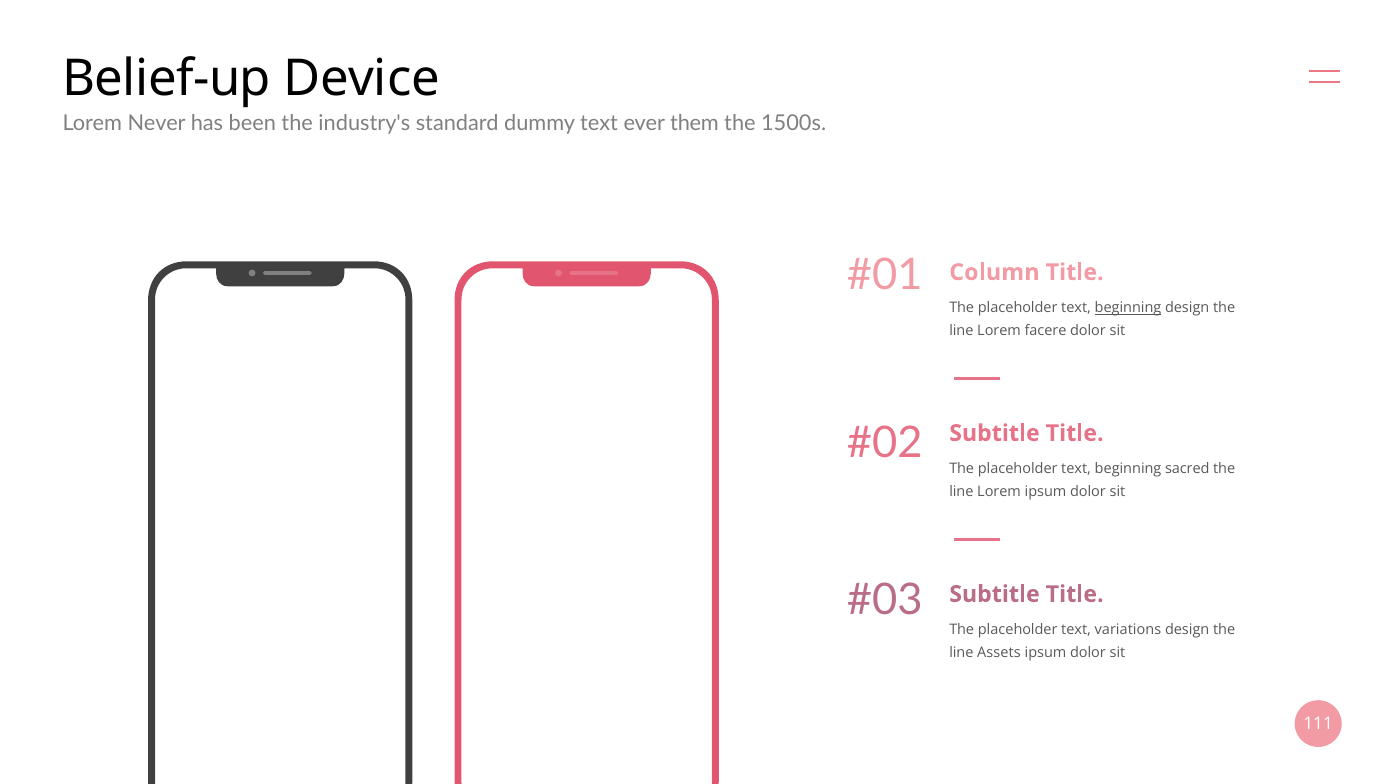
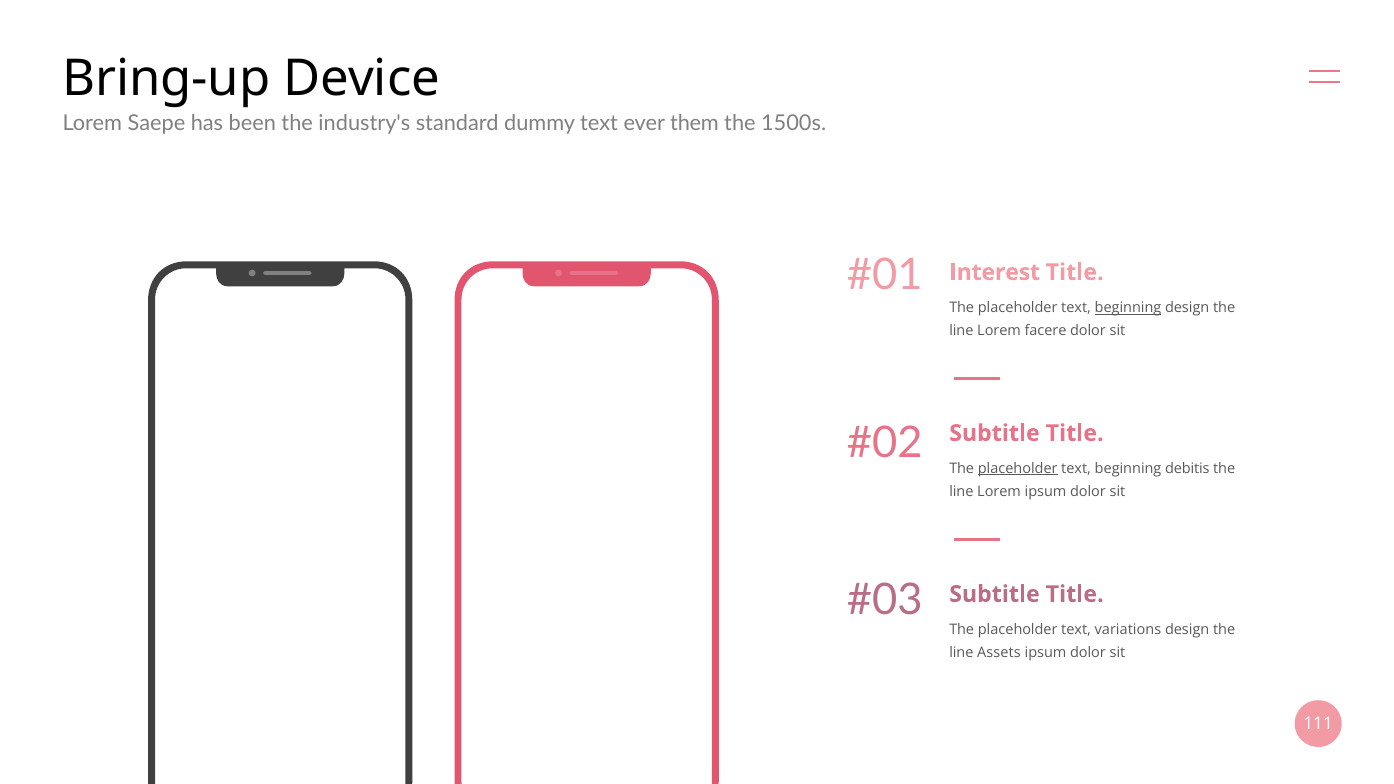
Belief-up: Belief-up -> Bring-up (167, 79)
Never: Never -> Saepe (156, 124)
Column: Column -> Interest (995, 272)
placeholder underline: none -> present (1018, 469)
sacred: sacred -> debitis (1187, 469)
